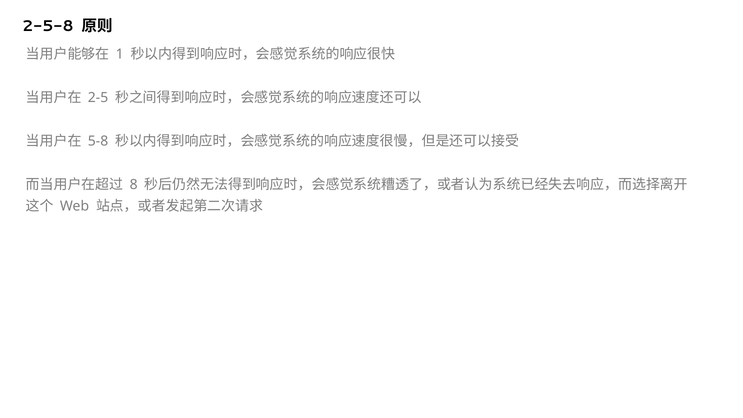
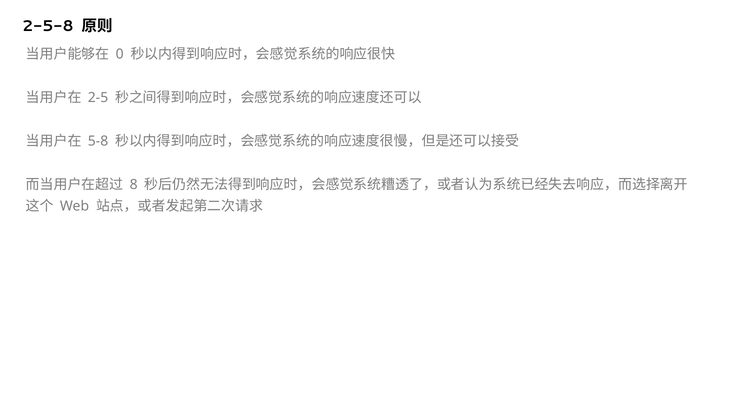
1: 1 -> 0 (120, 54)
